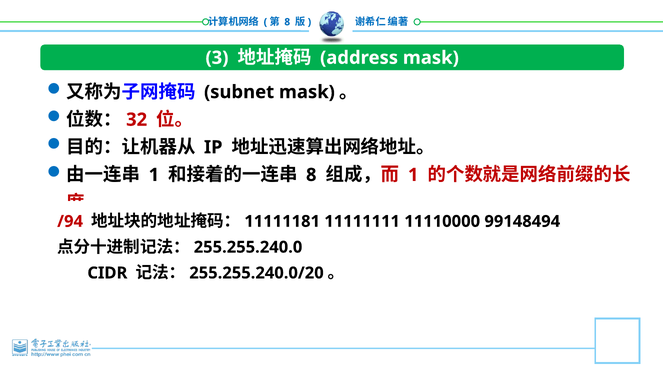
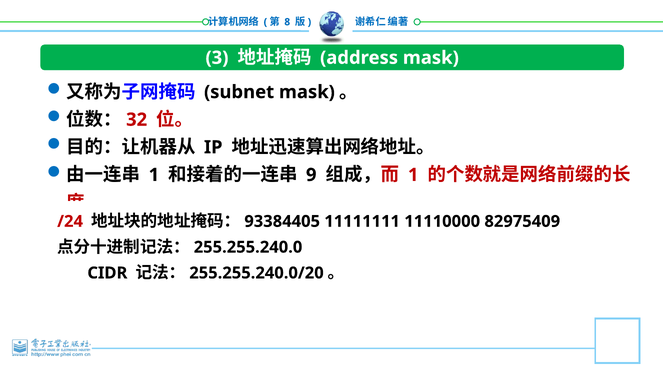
8: 8 -> 9 (311, 175)
/94: /94 -> /24 (70, 221)
11111181: 11111181 -> 93384405 (282, 221)
99148494: 99148494 -> 82975409 (522, 221)
